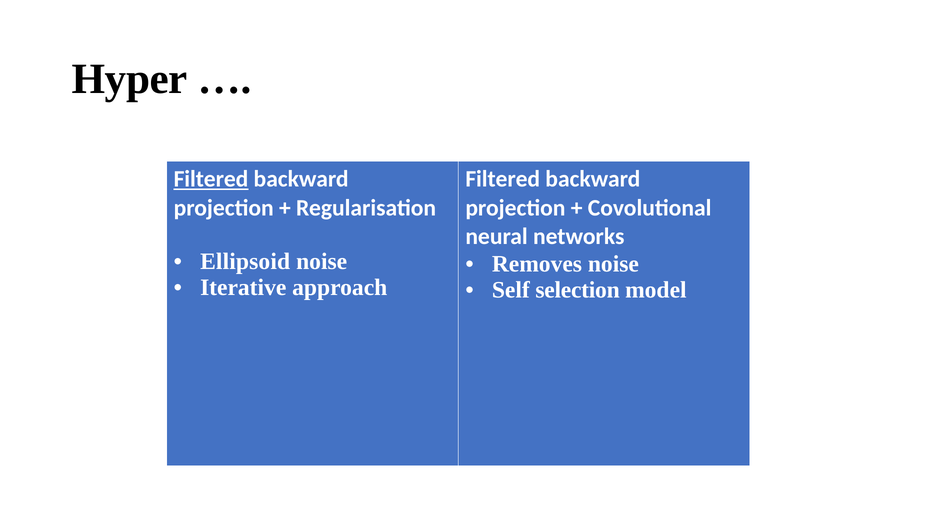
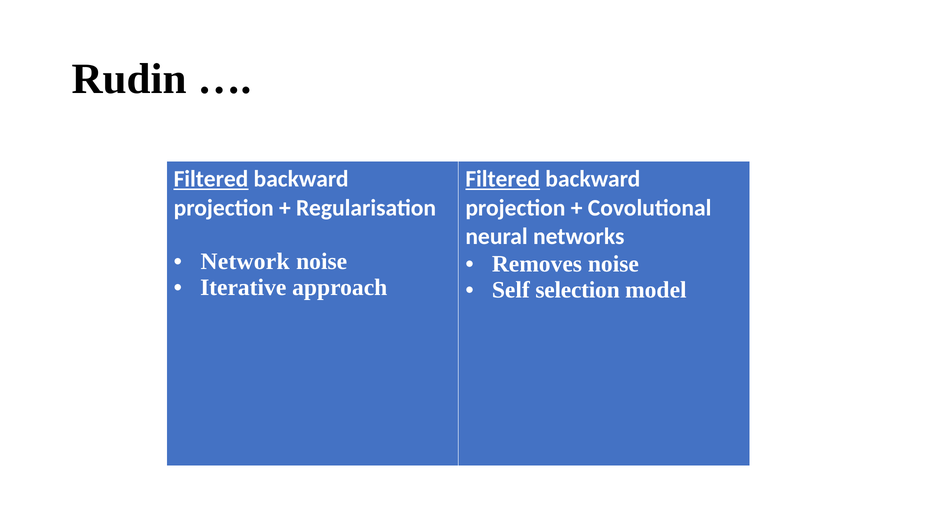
Hyper: Hyper -> Rudin (129, 79)
Filtered underline: none -> present (503, 179)
Ellipsoid: Ellipsoid -> Network (245, 261)
